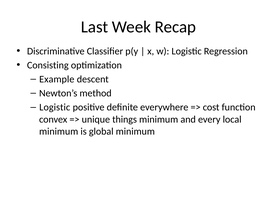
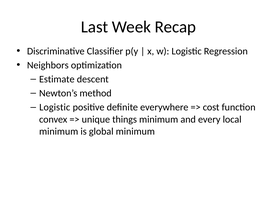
Consisting: Consisting -> Neighbors (48, 65)
Example: Example -> Estimate (57, 79)
